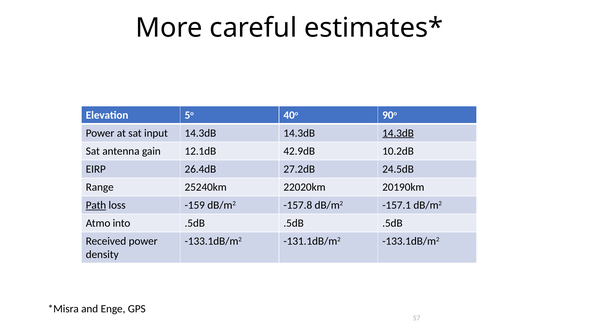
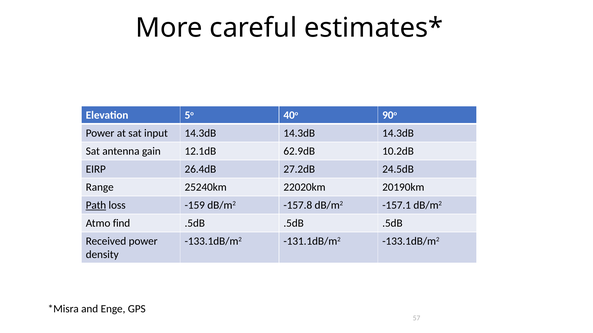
14.3dB underline: present -> none (398, 133)
42.9dB: 42.9dB -> 62.9dB (299, 151)
into: into -> find (122, 223)
